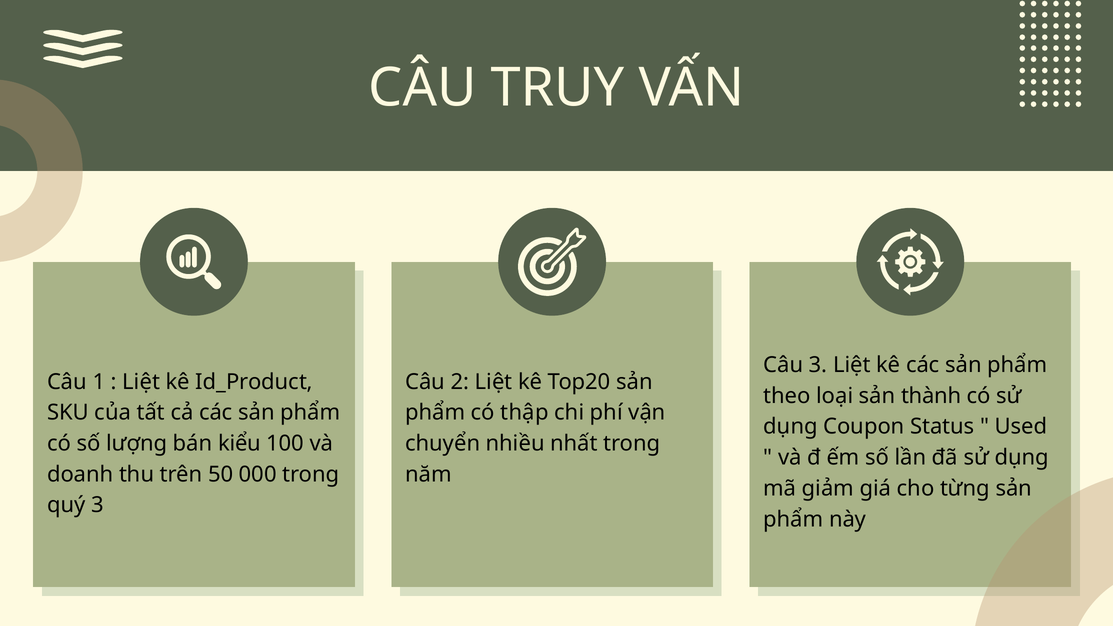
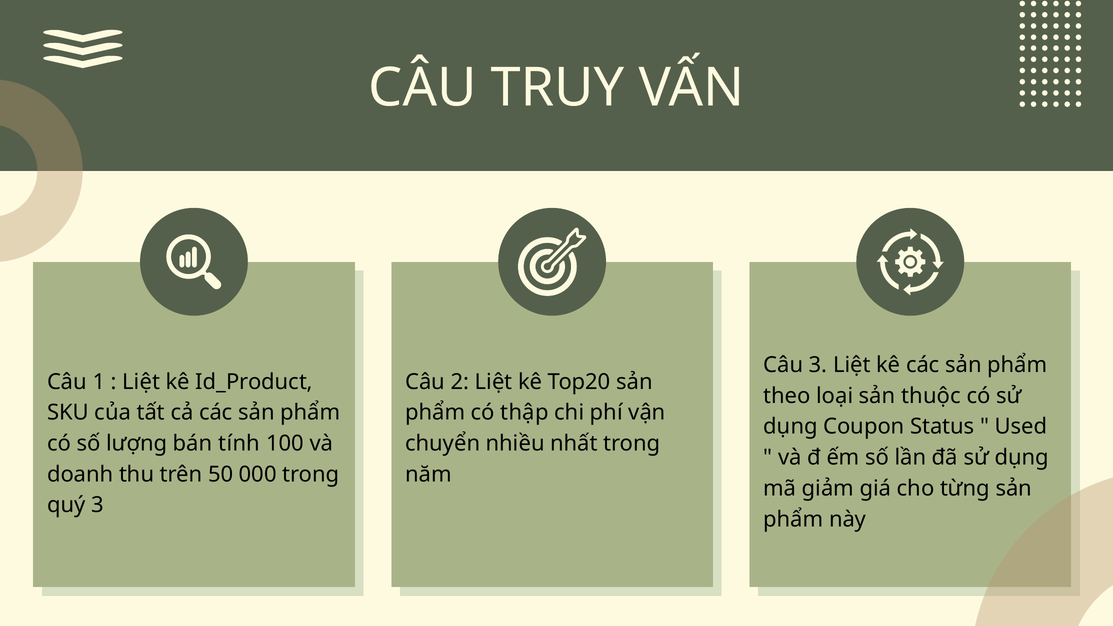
thành: thành -> thuộc (931, 396)
kiểu: kiểu -> tính (239, 443)
